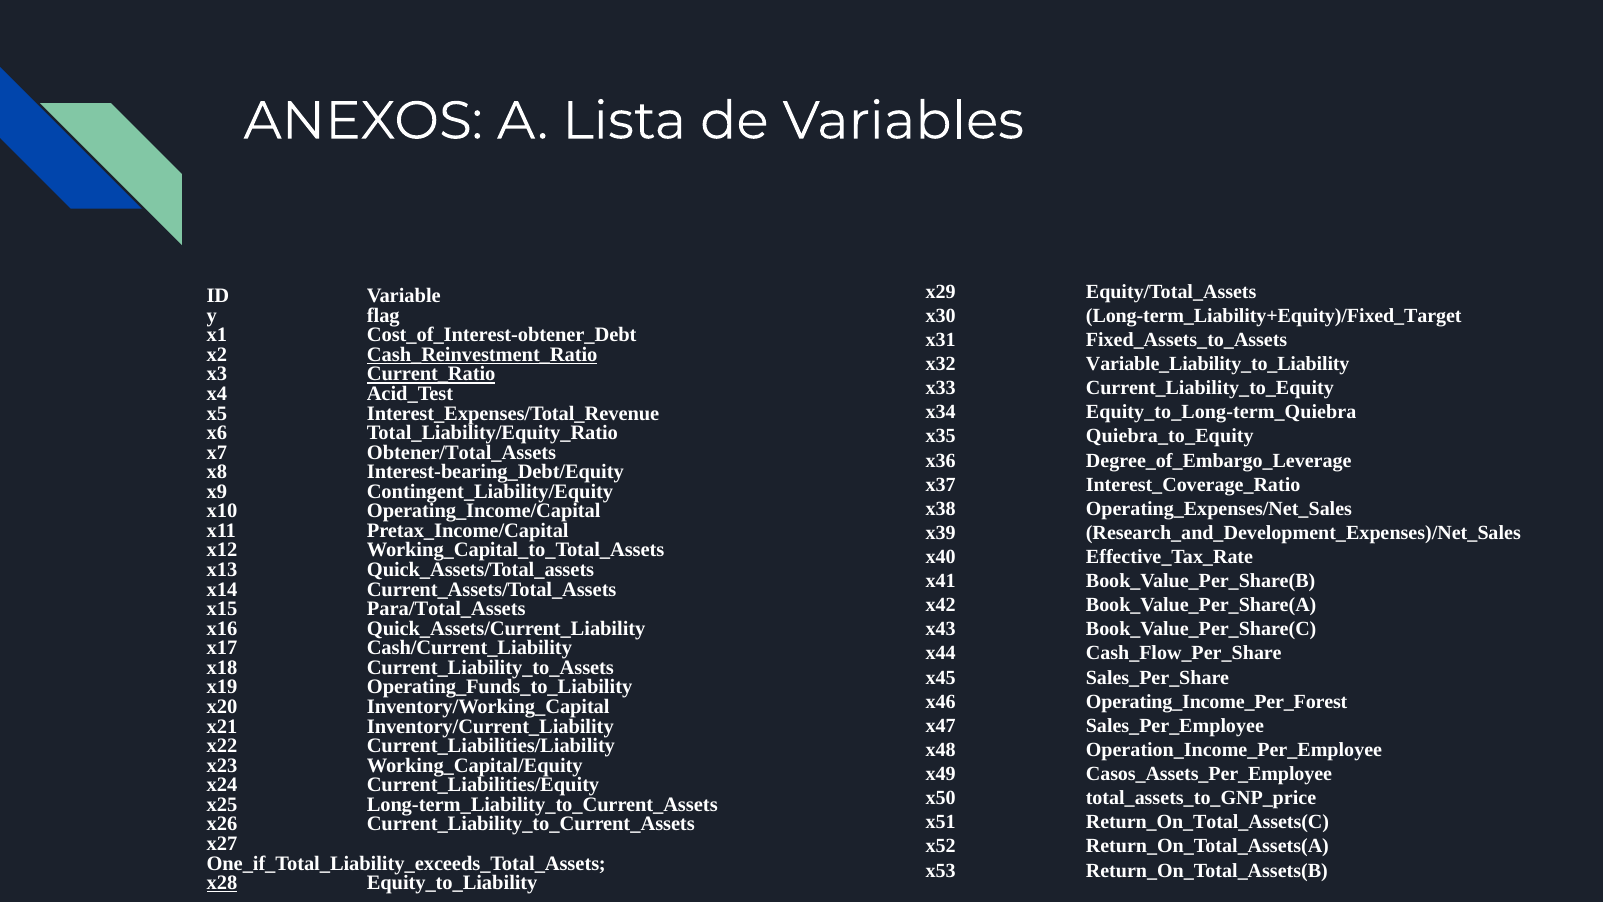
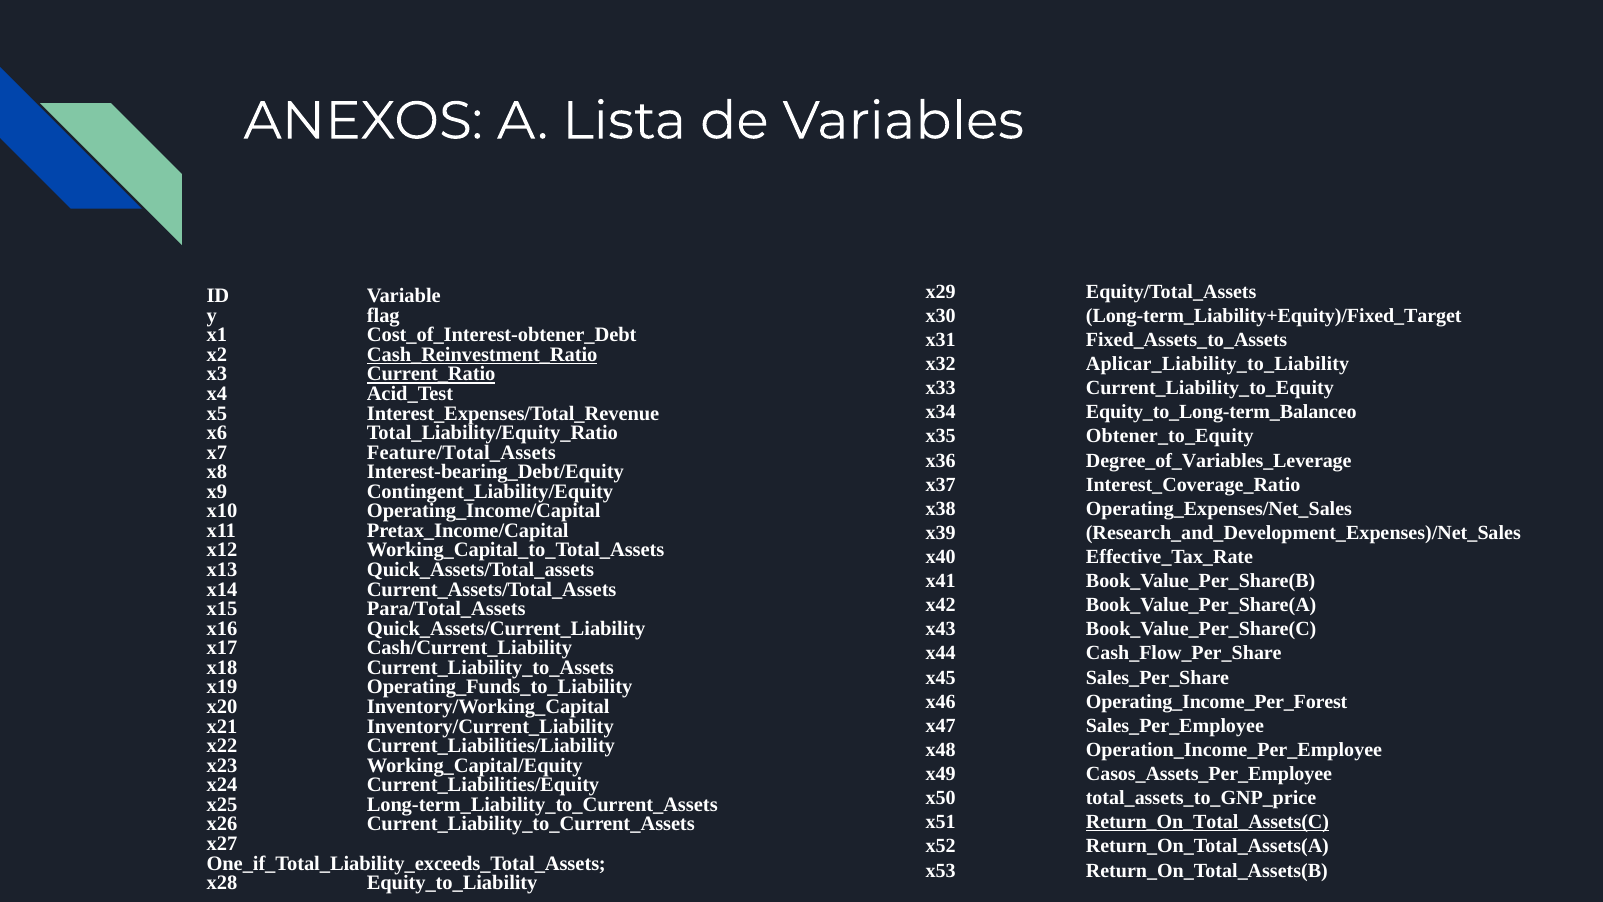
Variable_Liability_to_Liability: Variable_Liability_to_Liability -> Aplicar_Liability_to_Liability (1218, 364)
Equity_to_Long-term_Quiebra: Equity_to_Long-term_Quiebra -> Equity_to_Long-term_Balanceo (1221, 412)
Quiebra_to_Equity: Quiebra_to_Equity -> Obtener_to_Equity (1170, 436)
Obtener/Total_Assets: Obtener/Total_Assets -> Feature/Total_Assets (461, 452)
Degree_of_Embargo_Leverage: Degree_of_Embargo_Leverage -> Degree_of_Variables_Leverage (1219, 460)
Return_On_Total_Assets(C underline: none -> present (1207, 822)
x28 underline: present -> none (222, 883)
